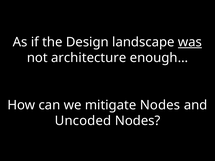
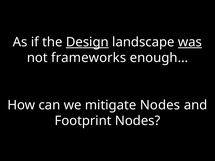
Design underline: none -> present (87, 42)
architecture: architecture -> frameworks (89, 58)
Uncoded: Uncoded -> Footprint (83, 121)
